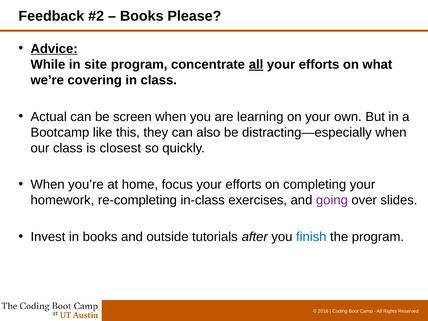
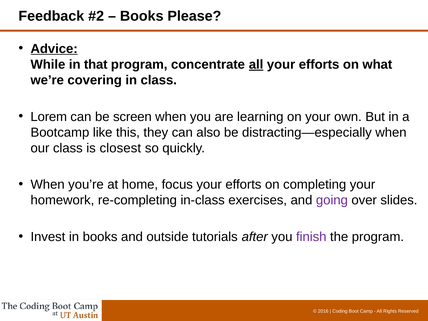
site: site -> that (96, 64)
Actual: Actual -> Lorem (49, 117)
finish colour: blue -> purple (311, 237)
